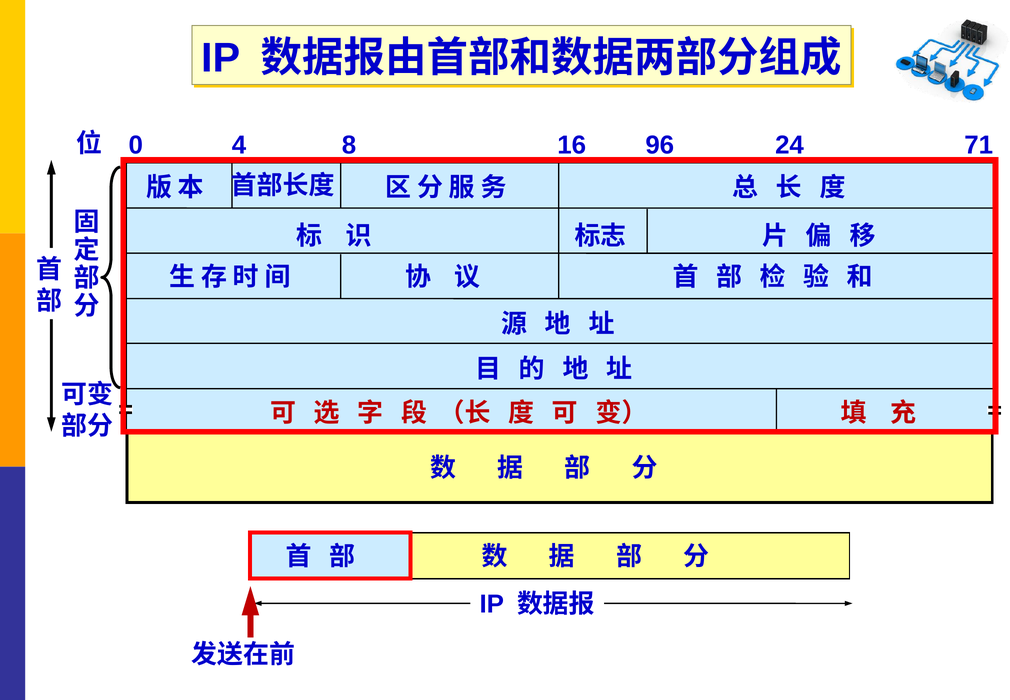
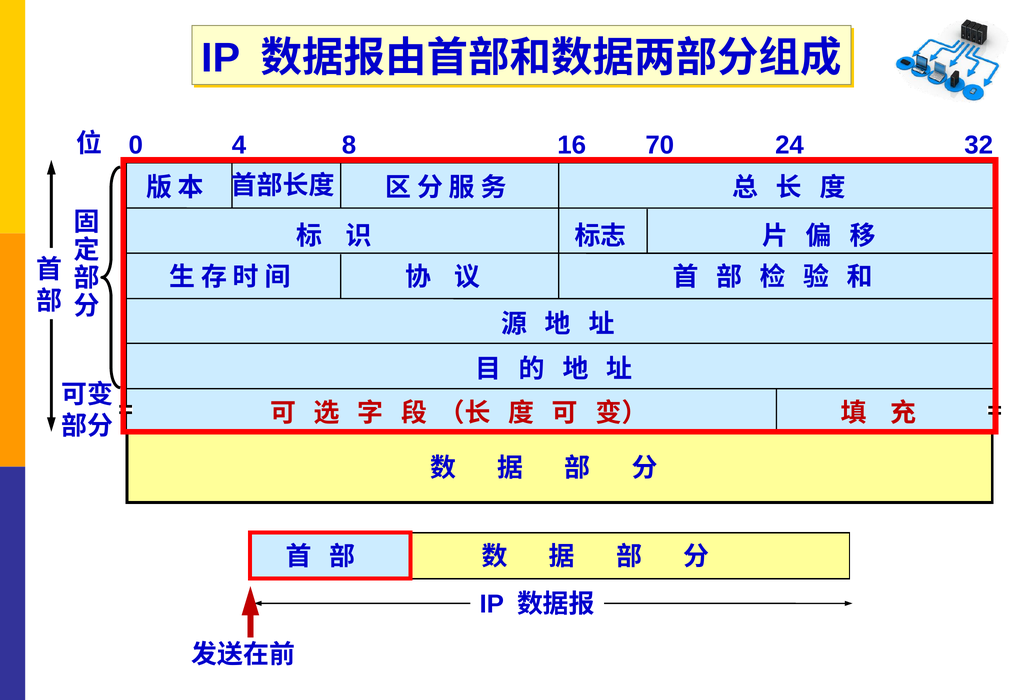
96: 96 -> 70 (660, 145)
71: 71 -> 32 (979, 145)
